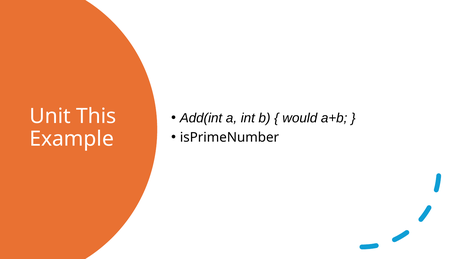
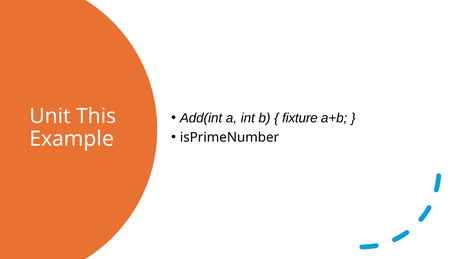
would: would -> fixture (300, 118)
